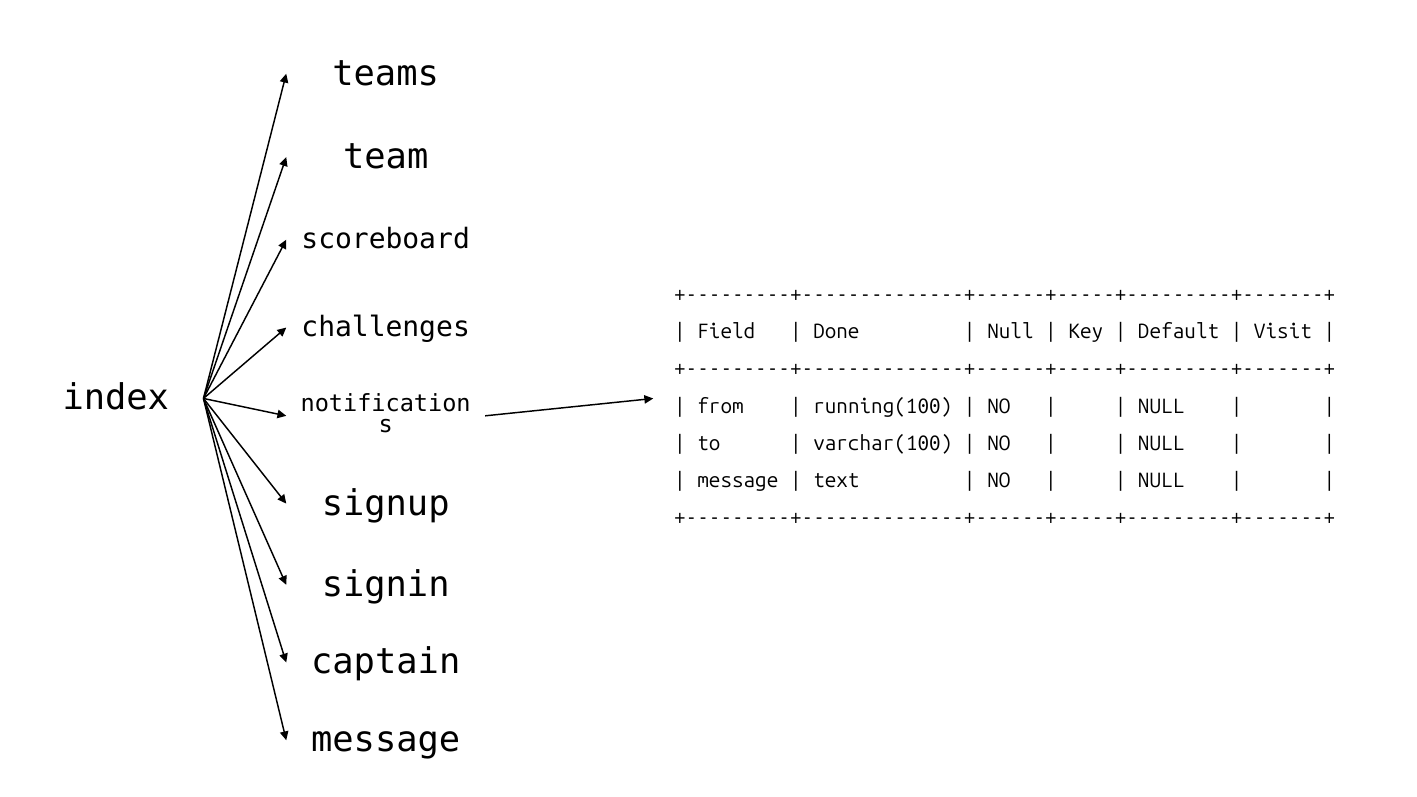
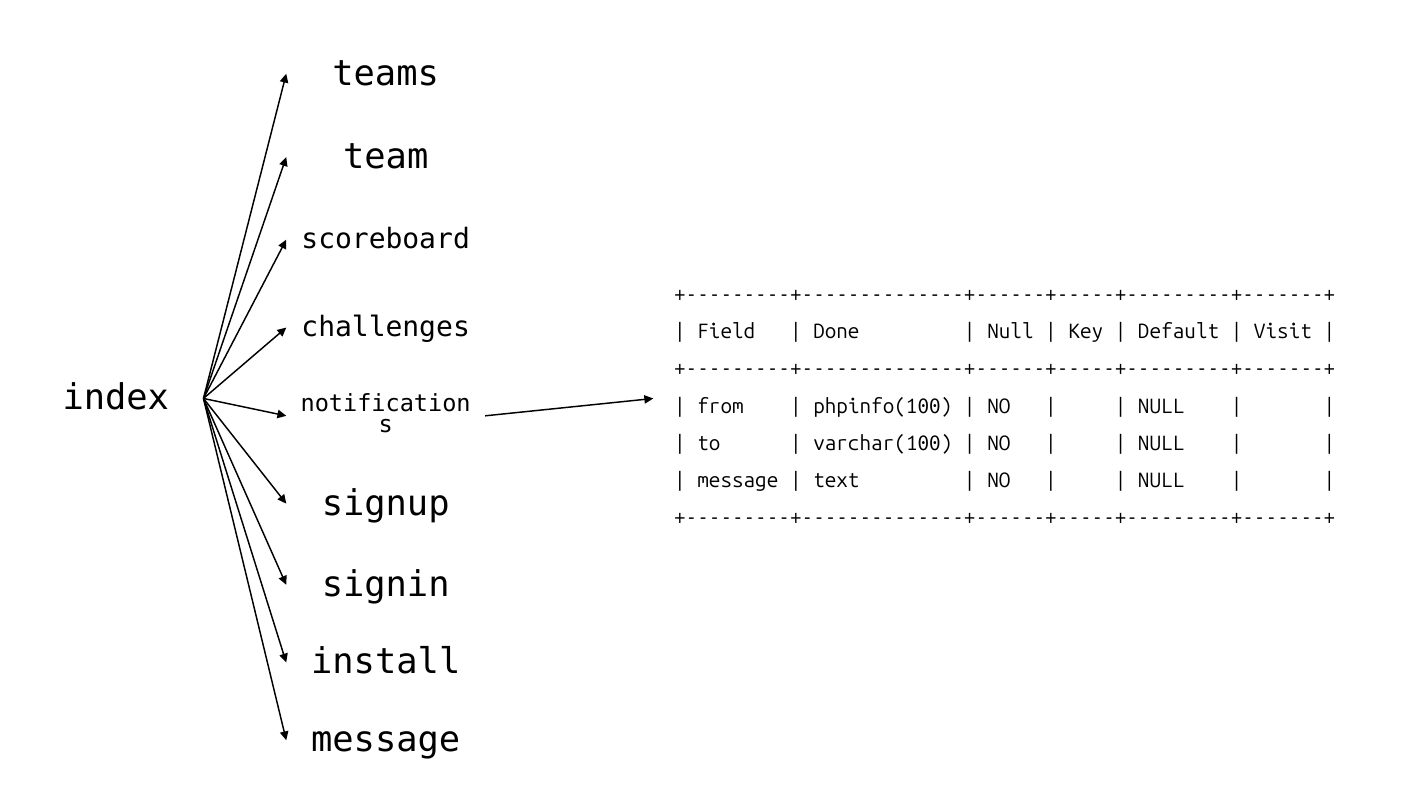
running(100: running(100 -> phpinfo(100 (883, 406)
captain: captain -> install (386, 662)
